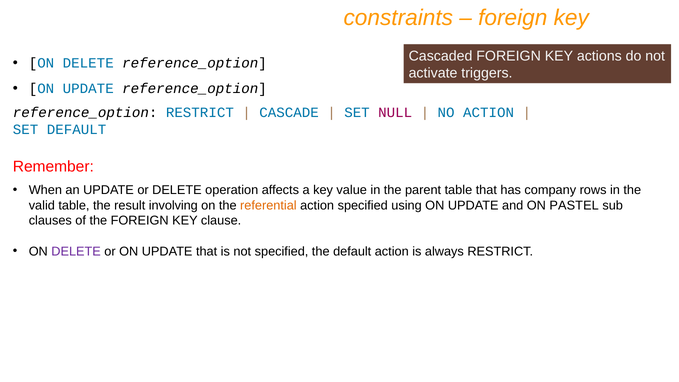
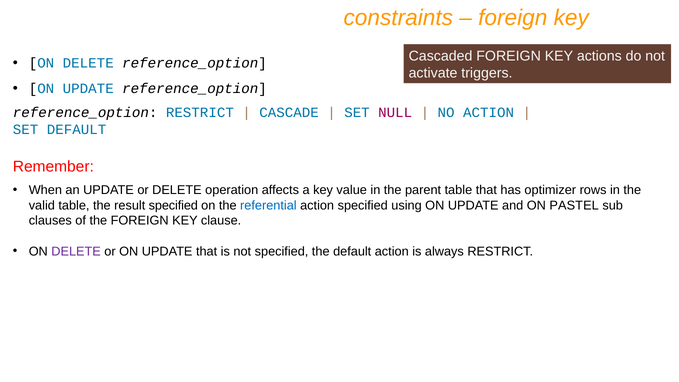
company: company -> optimizer (550, 190)
result involving: involving -> specified (173, 205)
referential colour: orange -> blue (268, 205)
